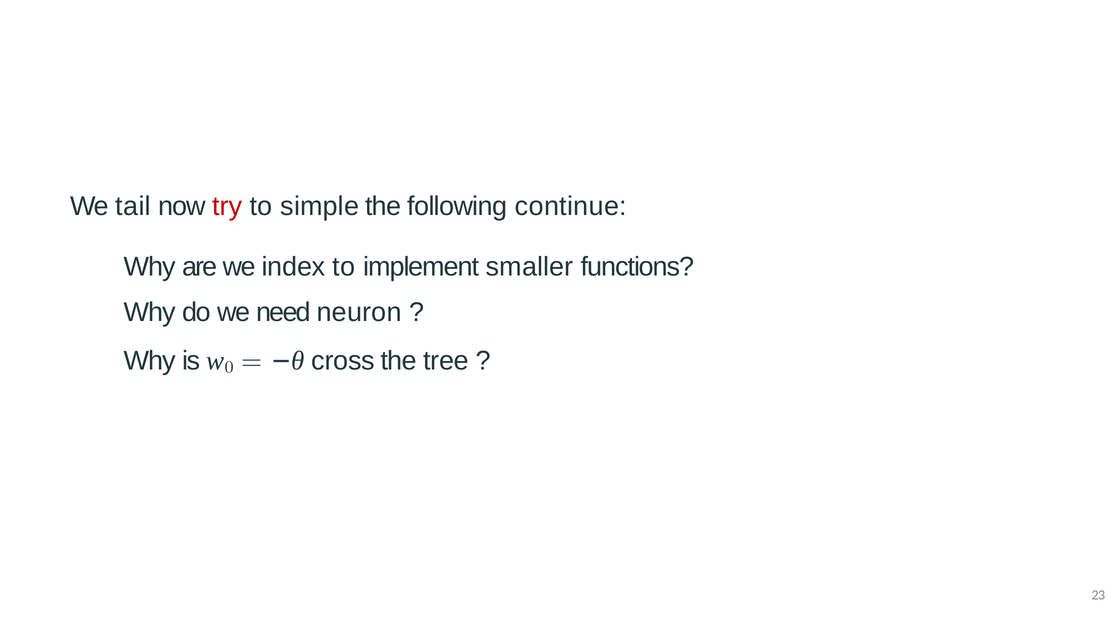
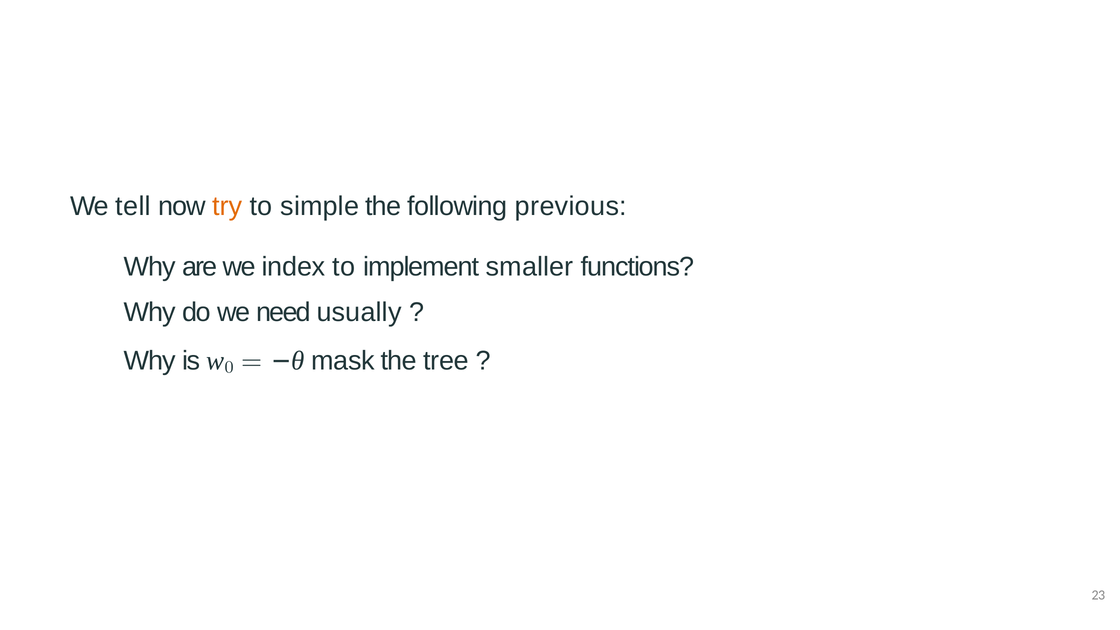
tail: tail -> tell (133, 206)
try colour: red -> orange (227, 206)
continue: continue -> previous (571, 206)
neuron: neuron -> usually (359, 312)
cross: cross -> mask (343, 361)
